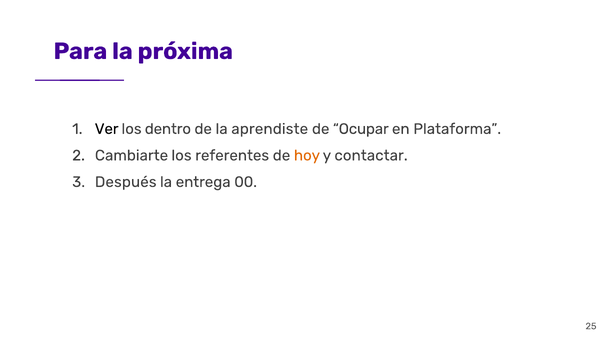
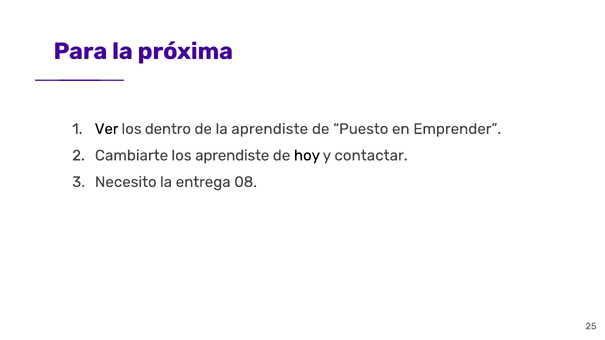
Ocupar: Ocupar -> Puesto (361, 129)
Plataforma: Plataforma -> Emprender (457, 129)
los referentes: referentes -> aprendiste (232, 156)
hoy colour: orange -> black (307, 156)
Después: Después -> Necesito (126, 182)
00: 00 -> 08 (246, 182)
